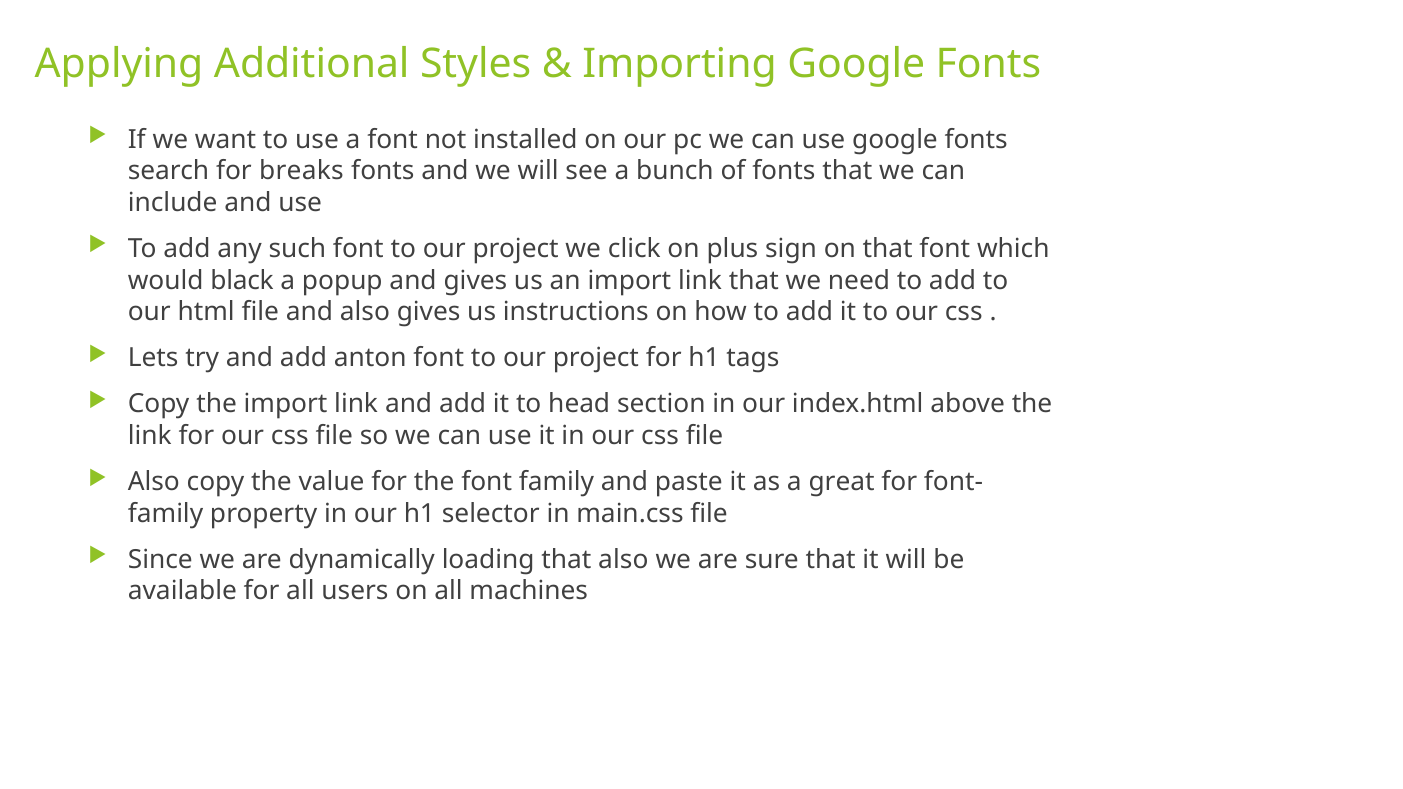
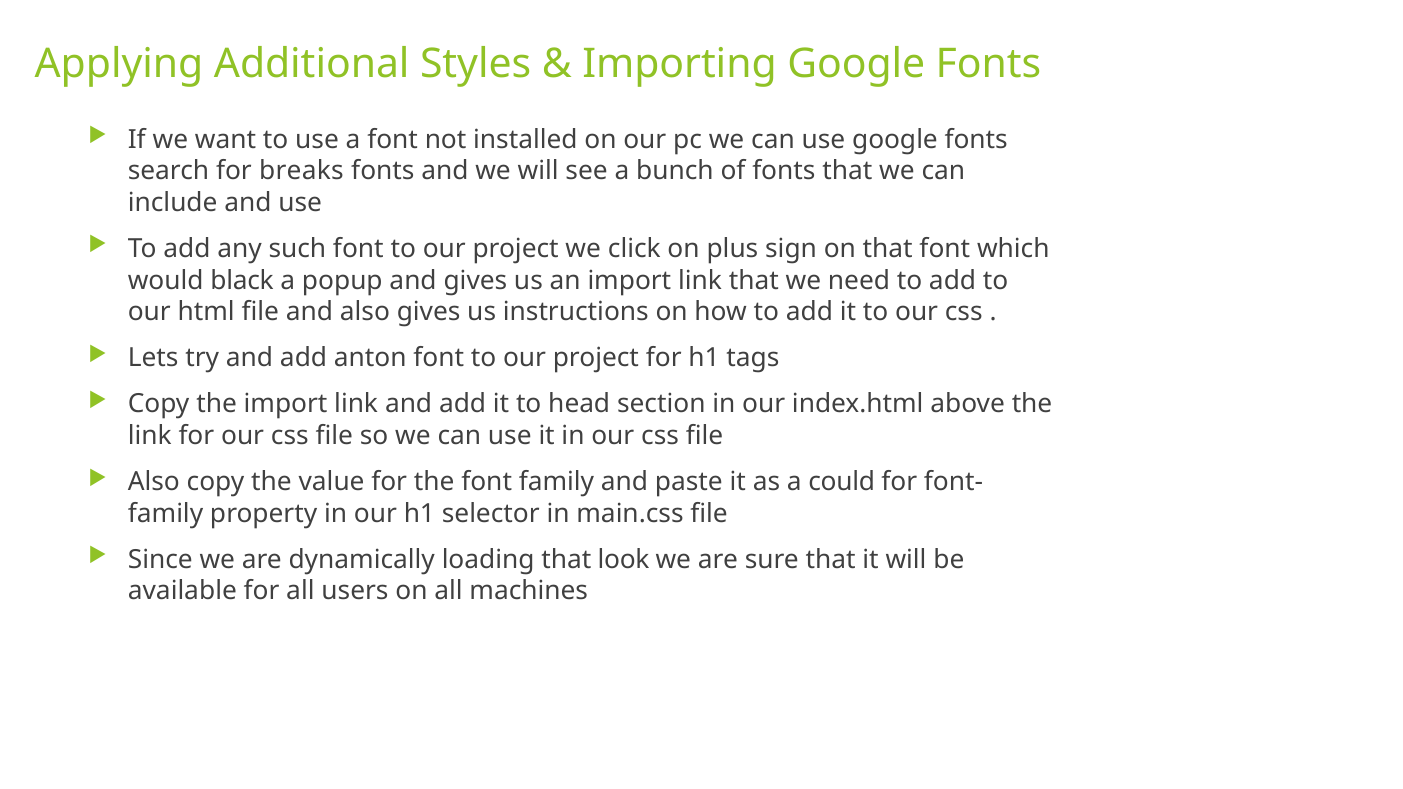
great: great -> could (842, 482)
that also: also -> look (624, 560)
